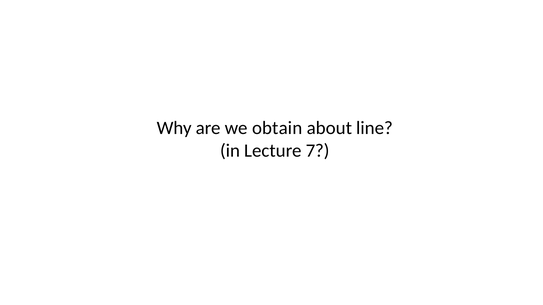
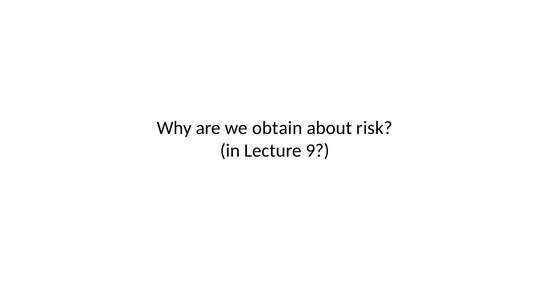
line: line -> risk (374, 128)
7: 7 -> 9 (318, 151)
